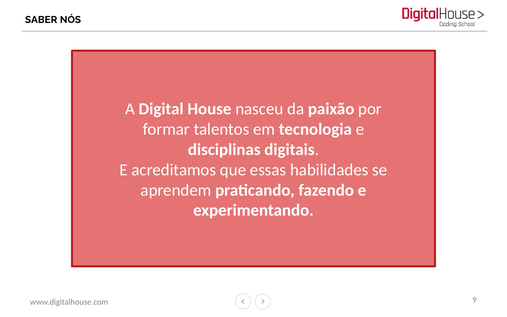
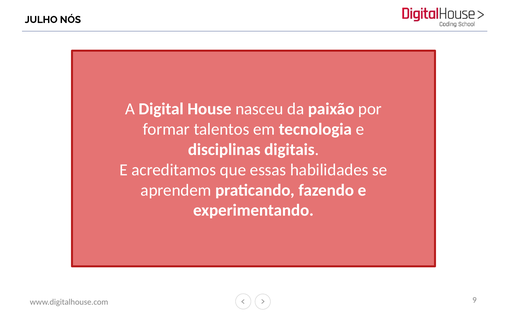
SABER: SABER -> JULHO (41, 20)
